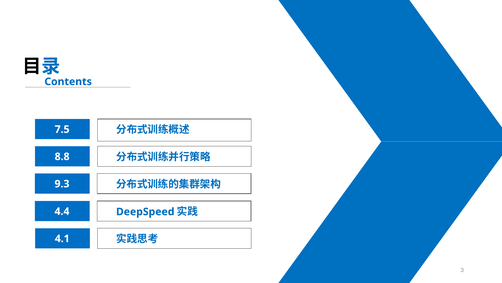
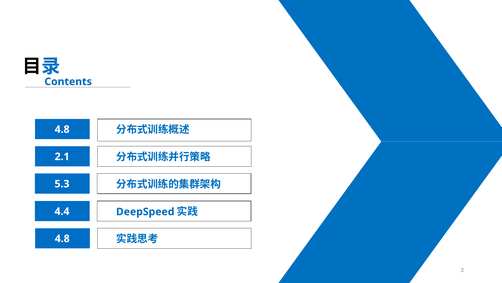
7.5: 7.5 -> 4.8 (62, 129)
8.8: 8.8 -> 2.1 (62, 156)
9.3: 9.3 -> 5.3 (62, 184)
4.1: 4.1 -> 4.8 (62, 238)
